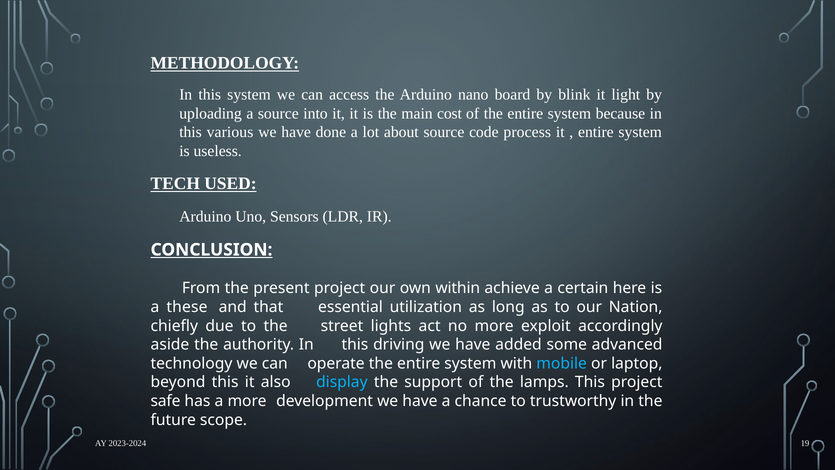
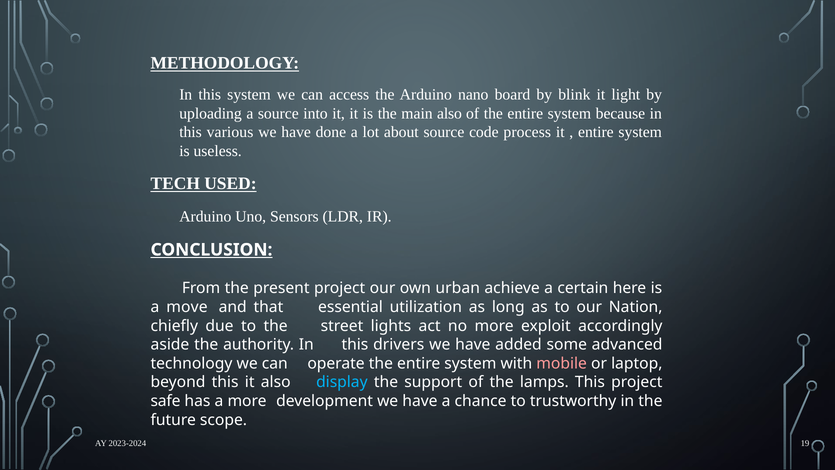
main cost: cost -> also (449, 113)
within: within -> urban (458, 288)
these: these -> move (187, 307)
driving: driving -> drivers (399, 344)
mobile colour: light blue -> pink (562, 363)
